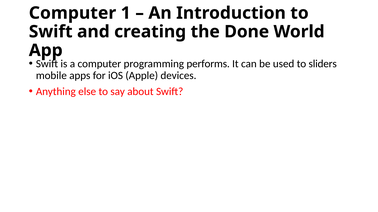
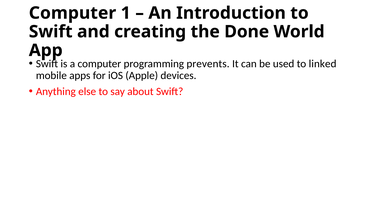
performs: performs -> prevents (208, 64)
sliders: sliders -> linked (323, 64)
